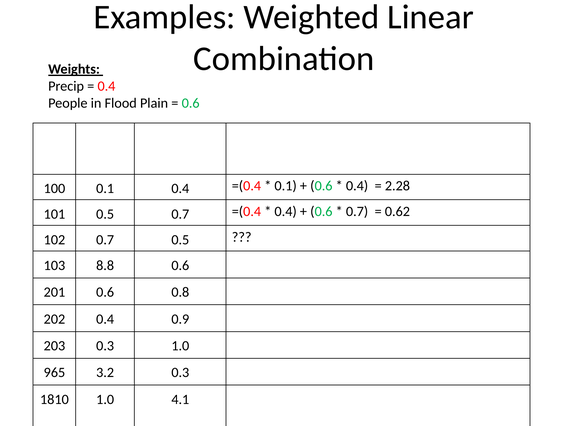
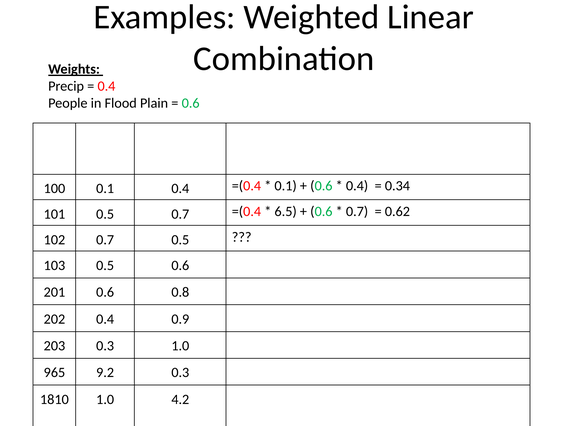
2.28: 2.28 -> 0.34 (397, 186)
0.4: 0.4 -> 6.5 (286, 212)
103 8.8: 8.8 -> 0.5 (105, 265)
3.2: 3.2 -> 9.2 (105, 373)
4.1: 4.1 -> 4.2 (180, 399)
